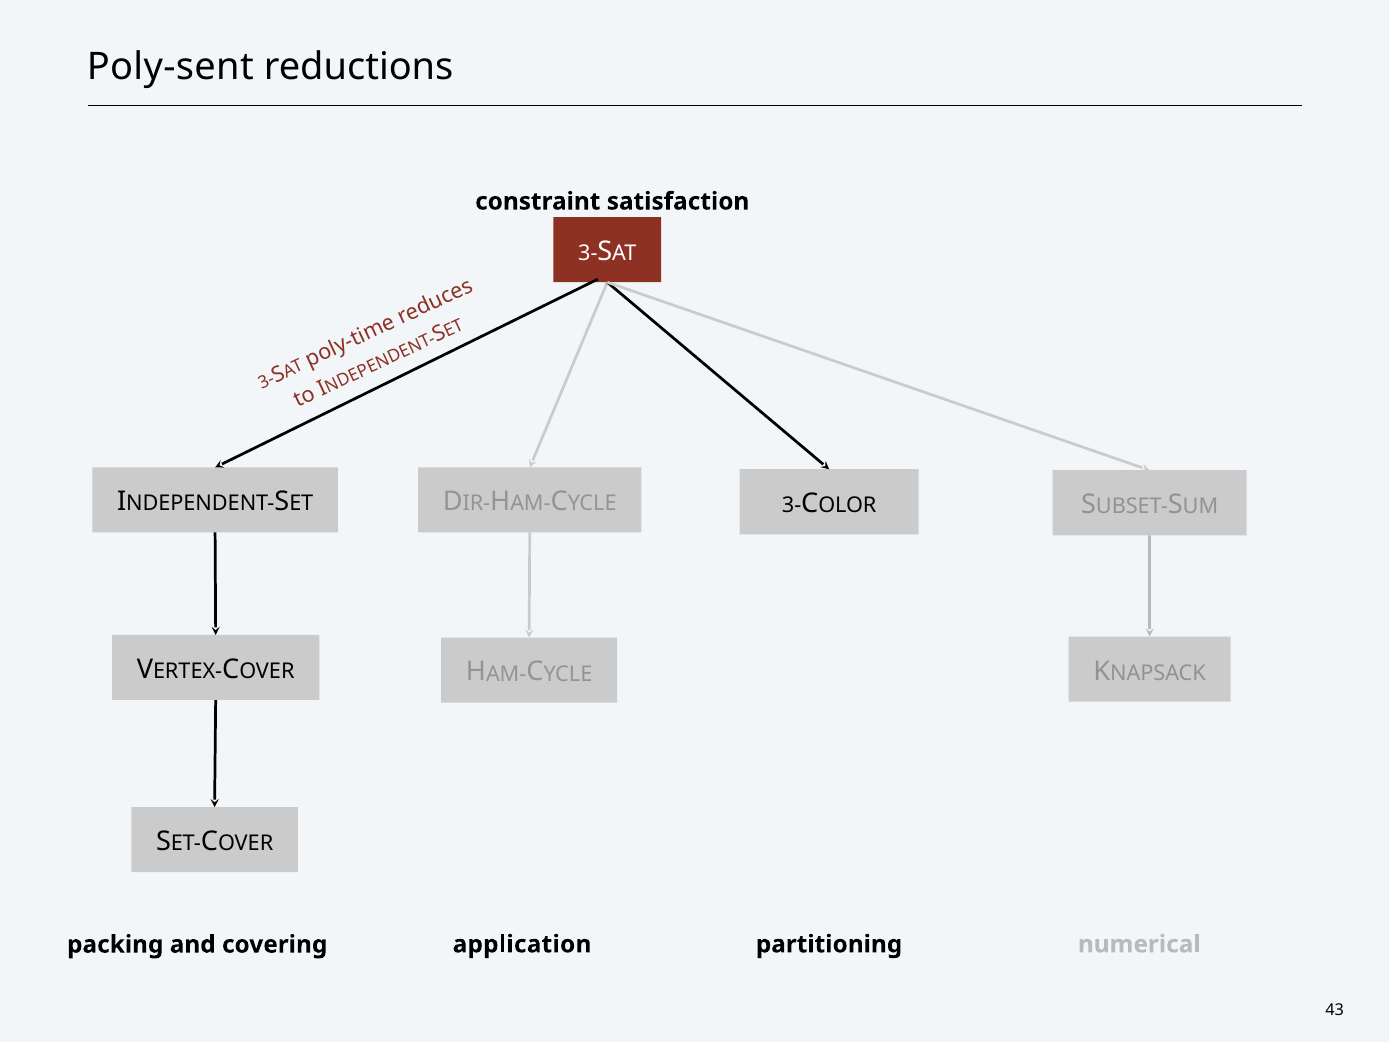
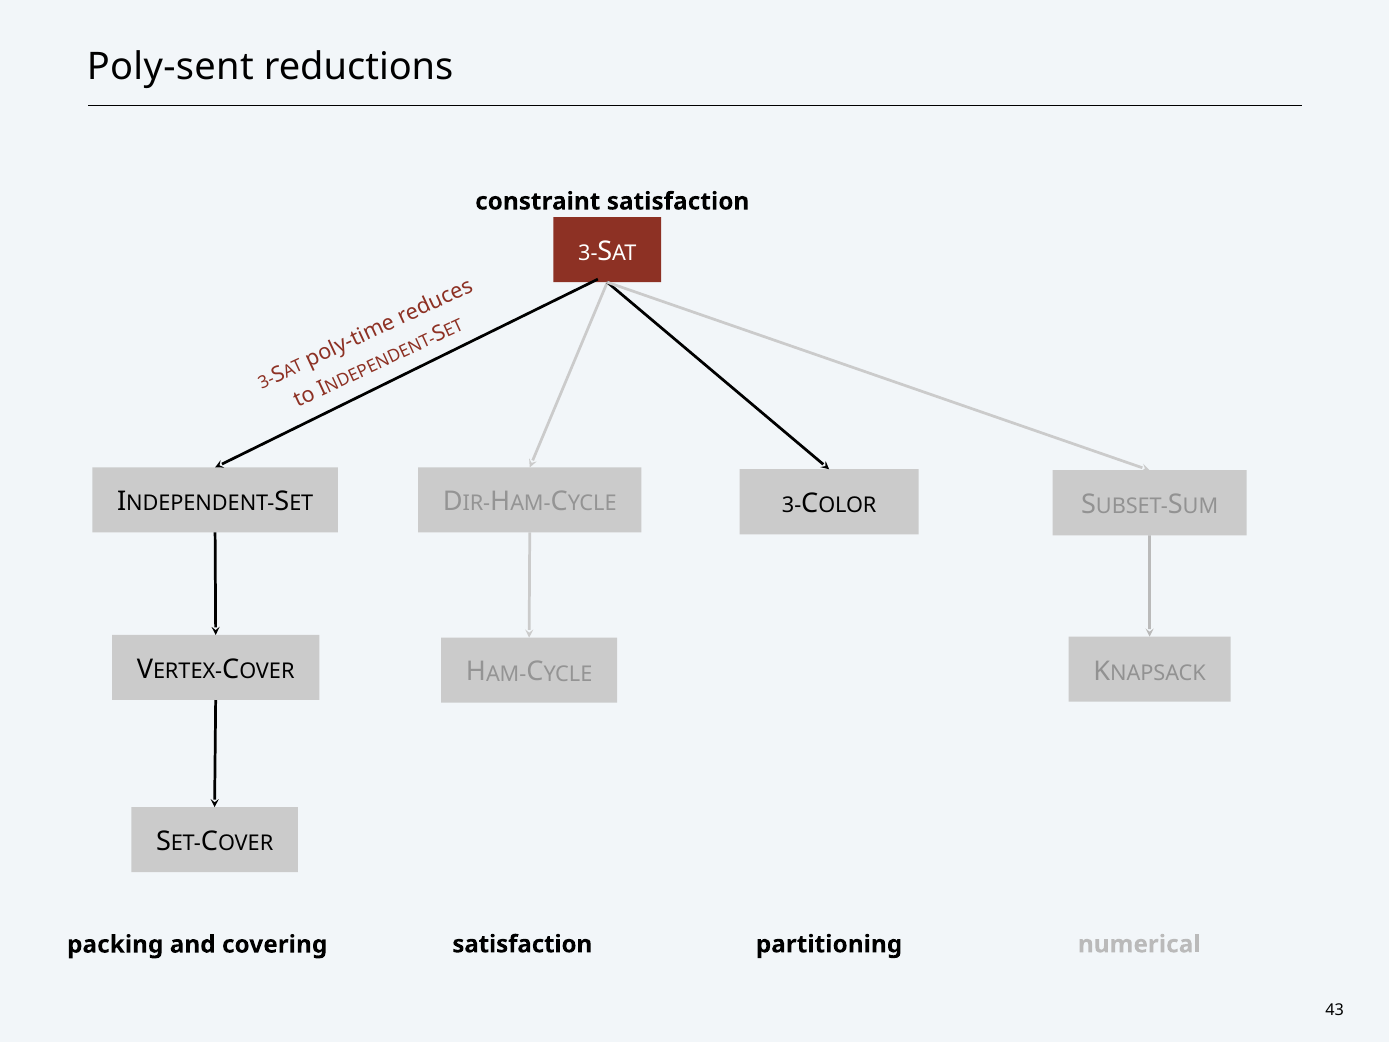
covering application: application -> satisfaction (522, 944)
